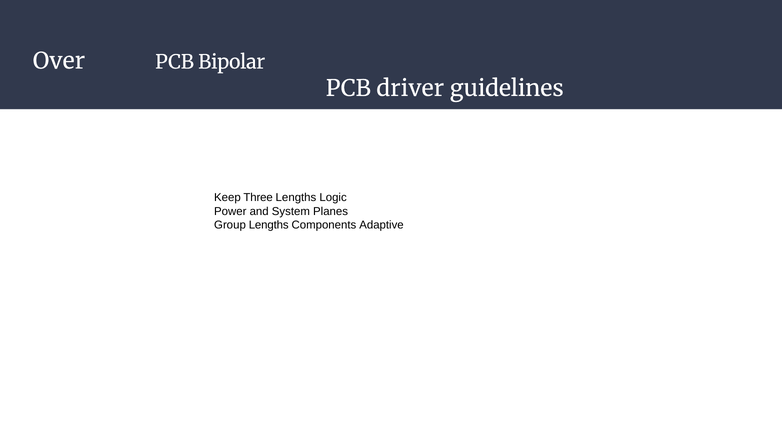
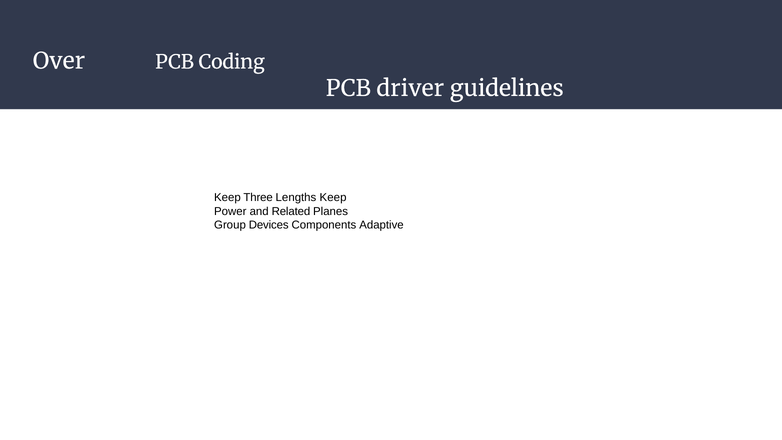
Bipolar: Bipolar -> Coding (232, 62)
Lengths Logic: Logic -> Keep (333, 198)
System: System -> Related (291, 211)
Group Lengths: Lengths -> Devices (269, 225)
